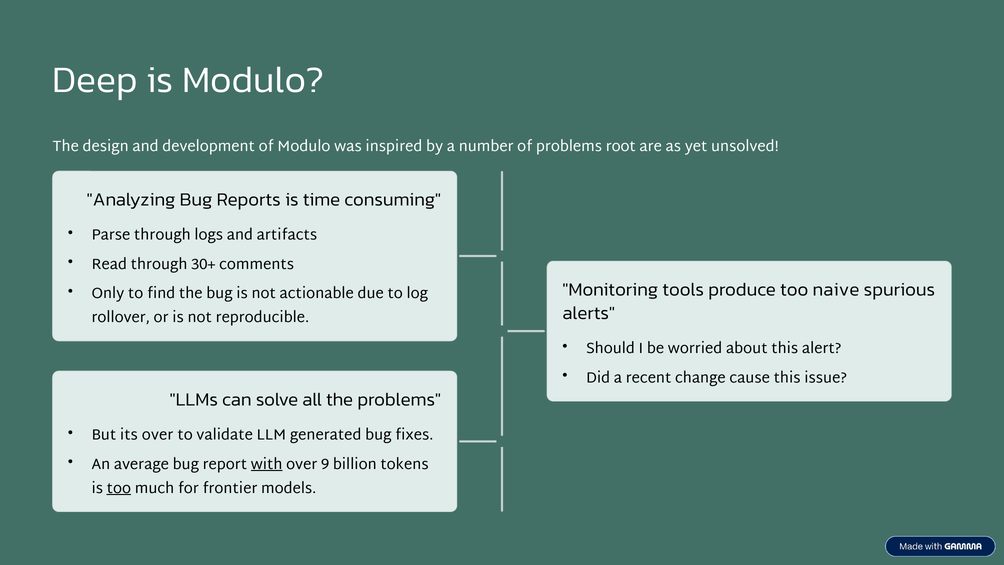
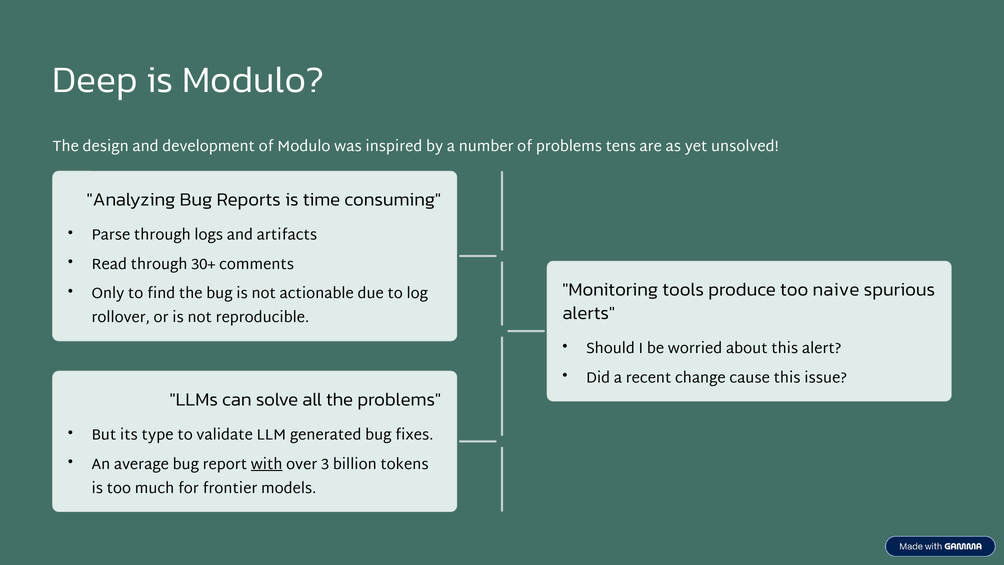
root: root -> tens (621, 146)
its over: over -> type (158, 435)
9: 9 -> 3 (325, 464)
too underline: present -> none (119, 488)
